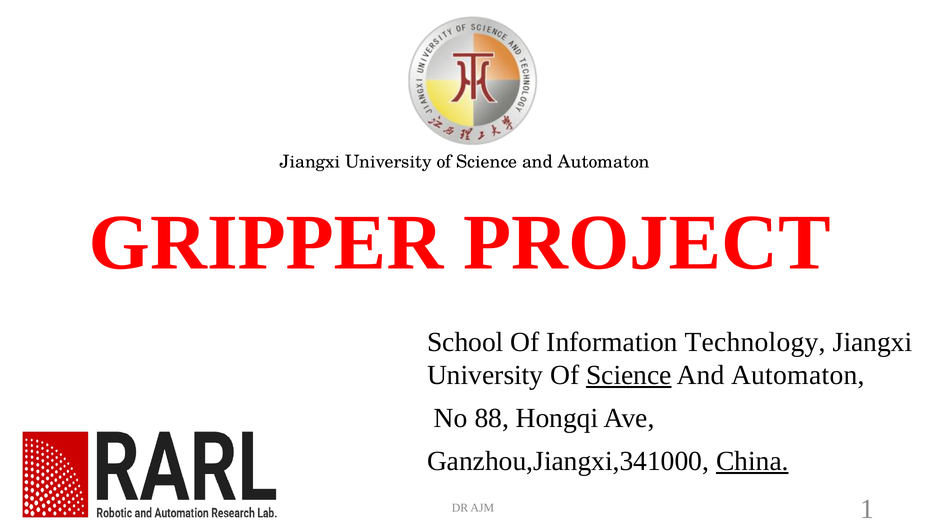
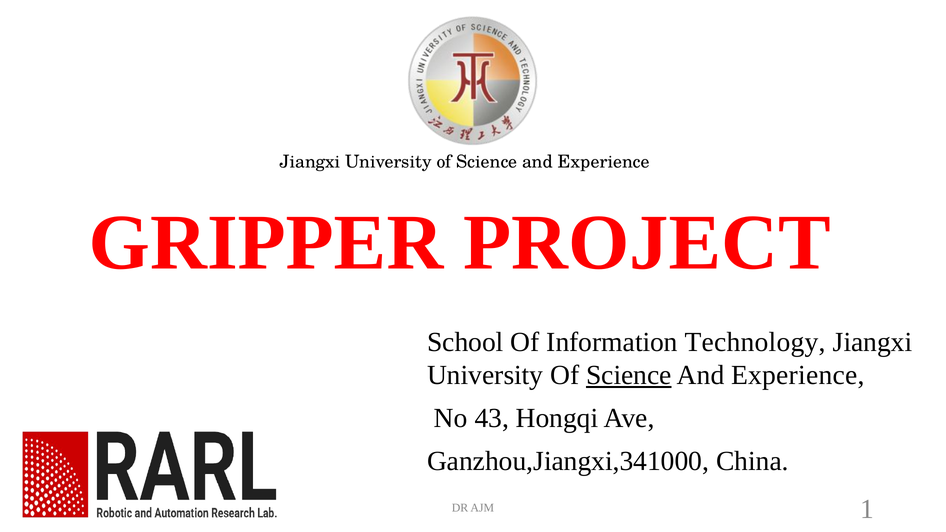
Automaton: Automaton -> Experience (604, 162)
Automaton: Automaton -> Experience (798, 375)
88: 88 -> 43 (492, 418)
China underline: present -> none (752, 461)
